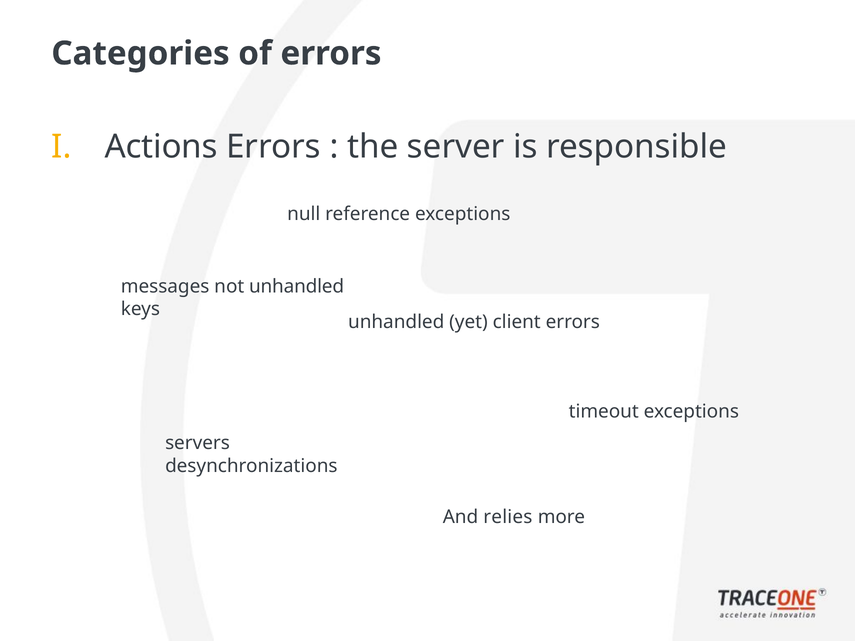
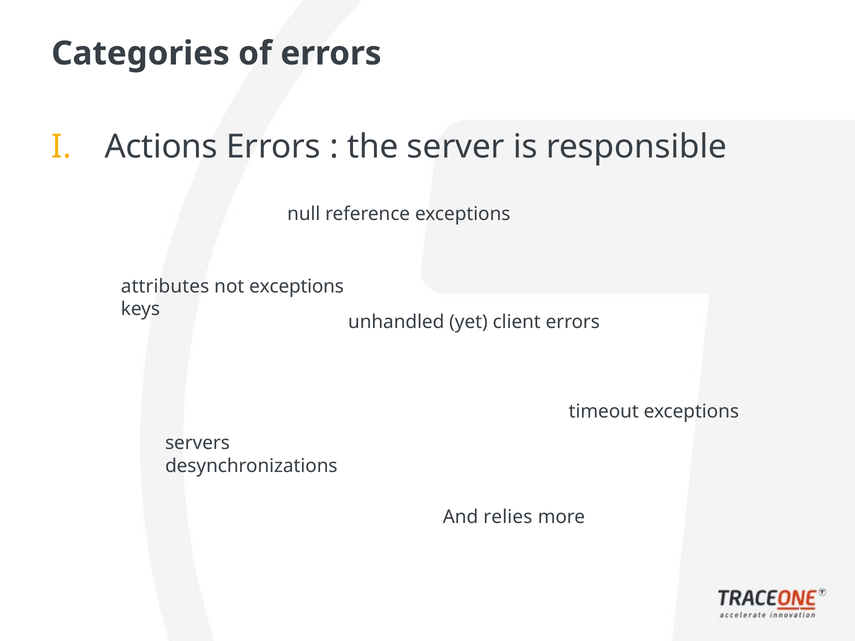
messages: messages -> attributes (165, 287)
not unhandled: unhandled -> exceptions (297, 287)
